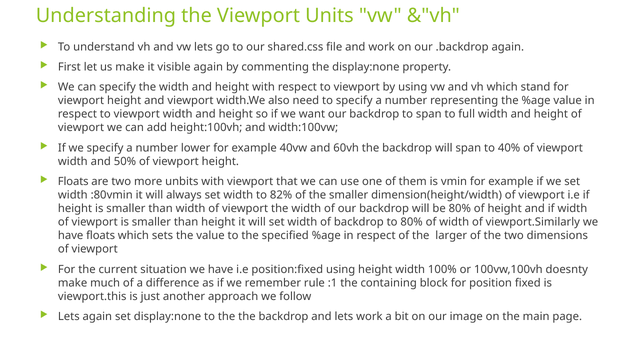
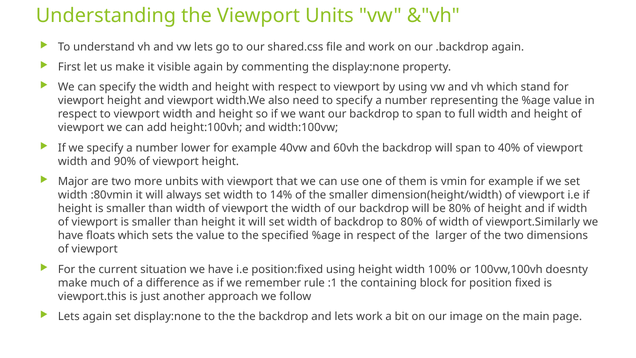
50%: 50% -> 90% (125, 161)
Floats: Floats -> Major (73, 181)
82%: 82% -> 14% (281, 195)
